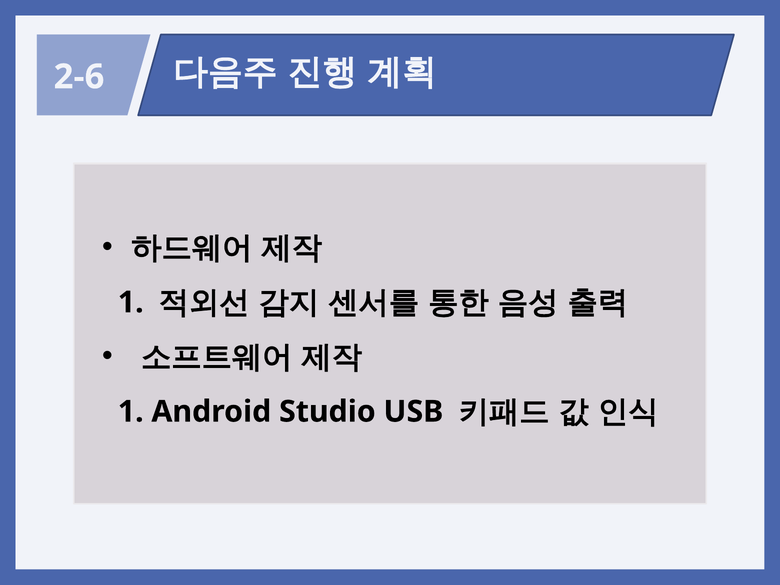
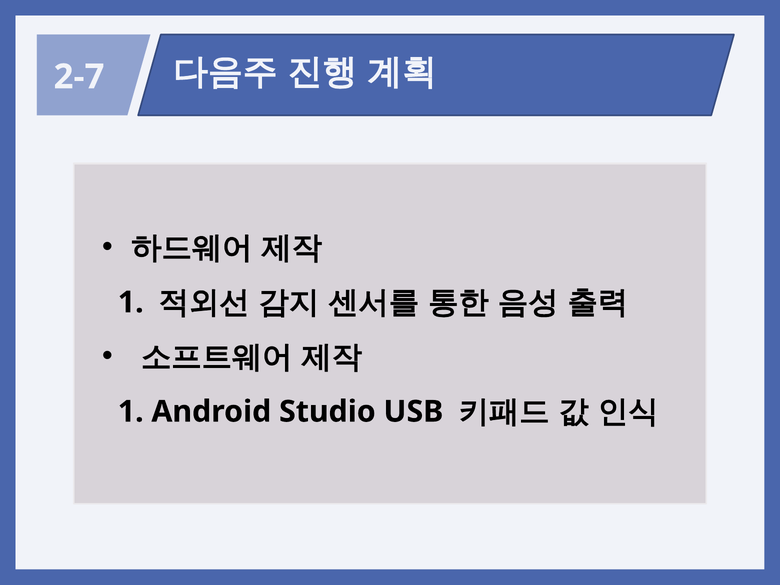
2-6: 2-6 -> 2-7 (79, 77)
